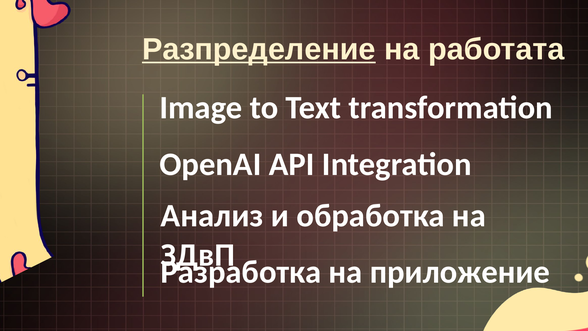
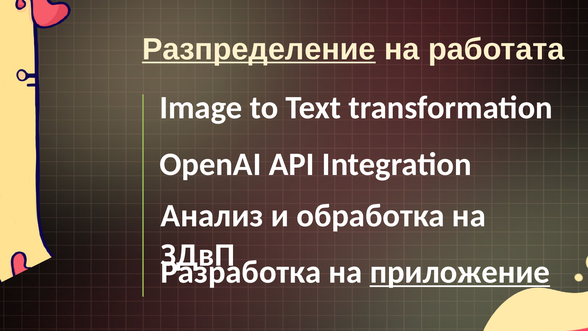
приложение underline: none -> present (460, 272)
